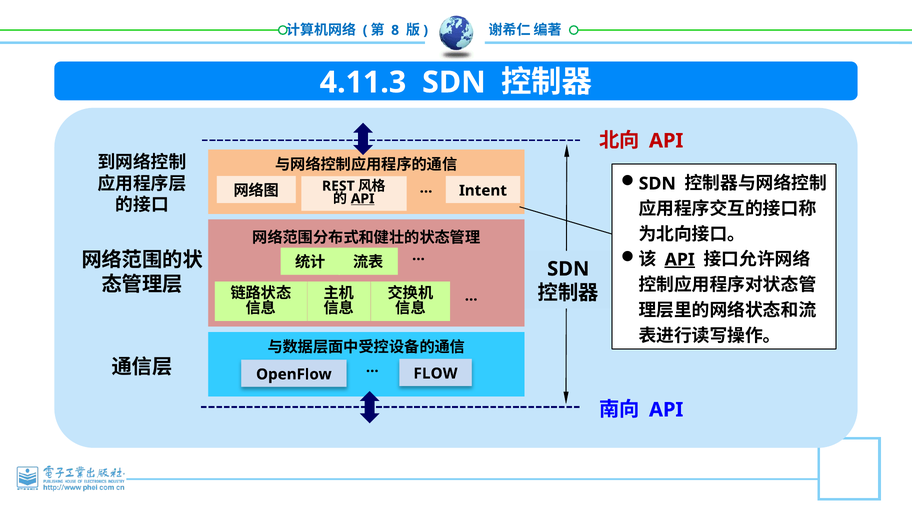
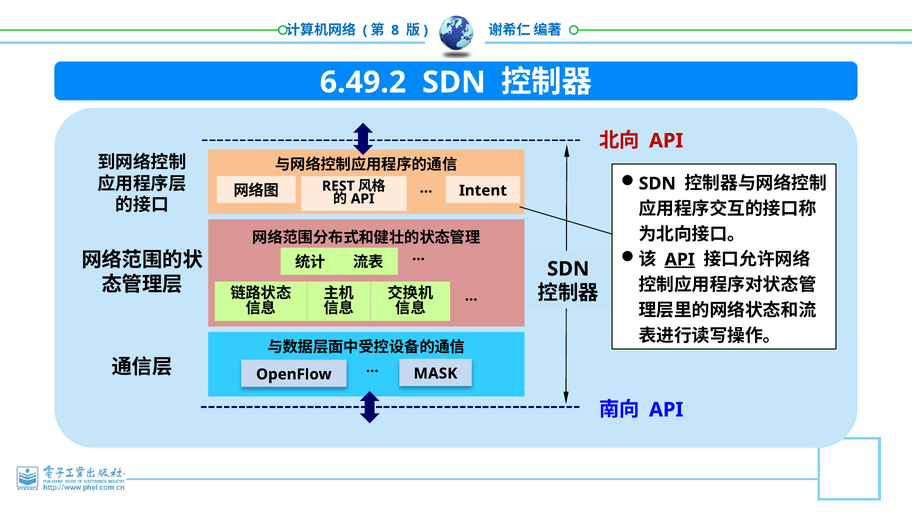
4.11.3: 4.11.3 -> 6.49.2 (363, 82)
API underline: present -> none (363, 199)
FLOW: FLOW -> MASK (435, 374)
